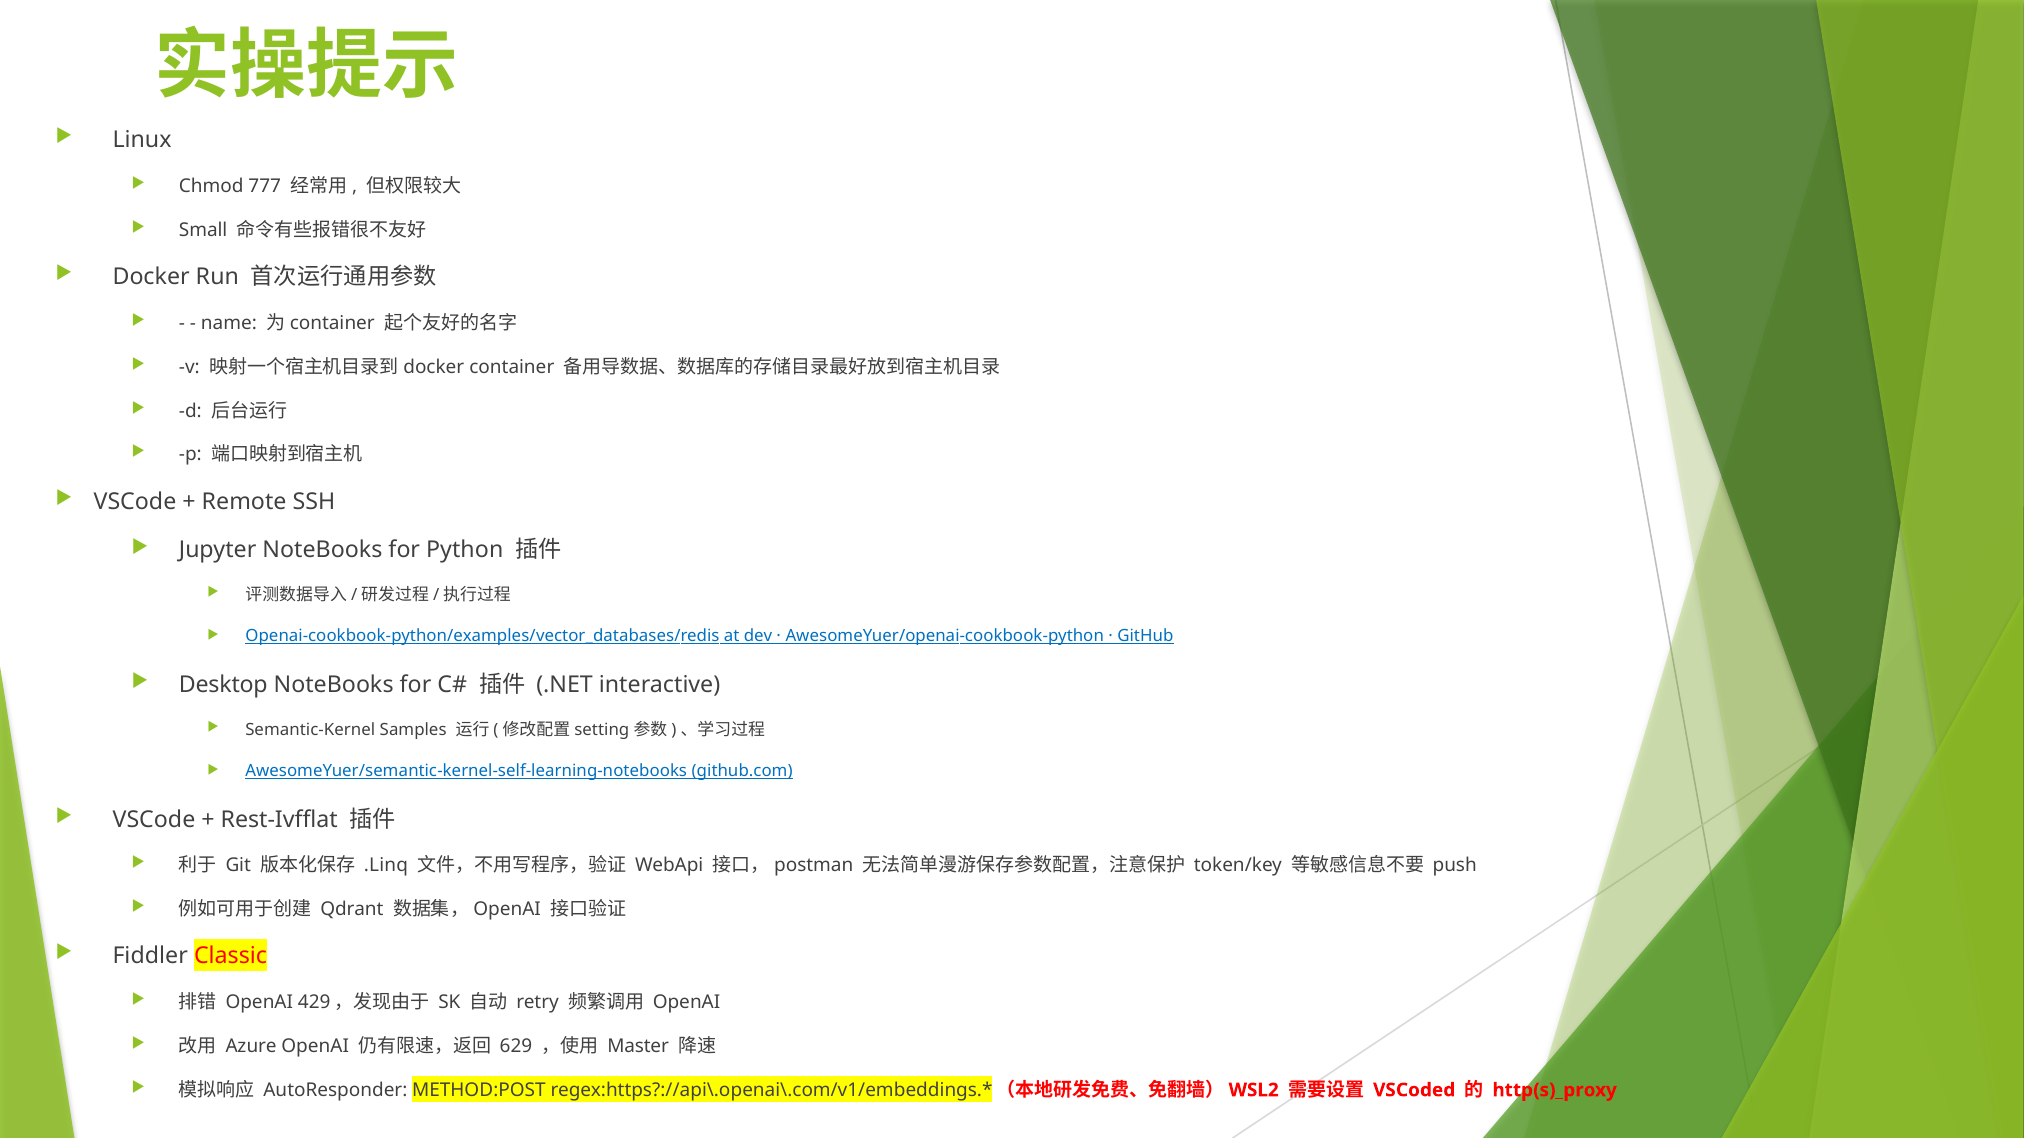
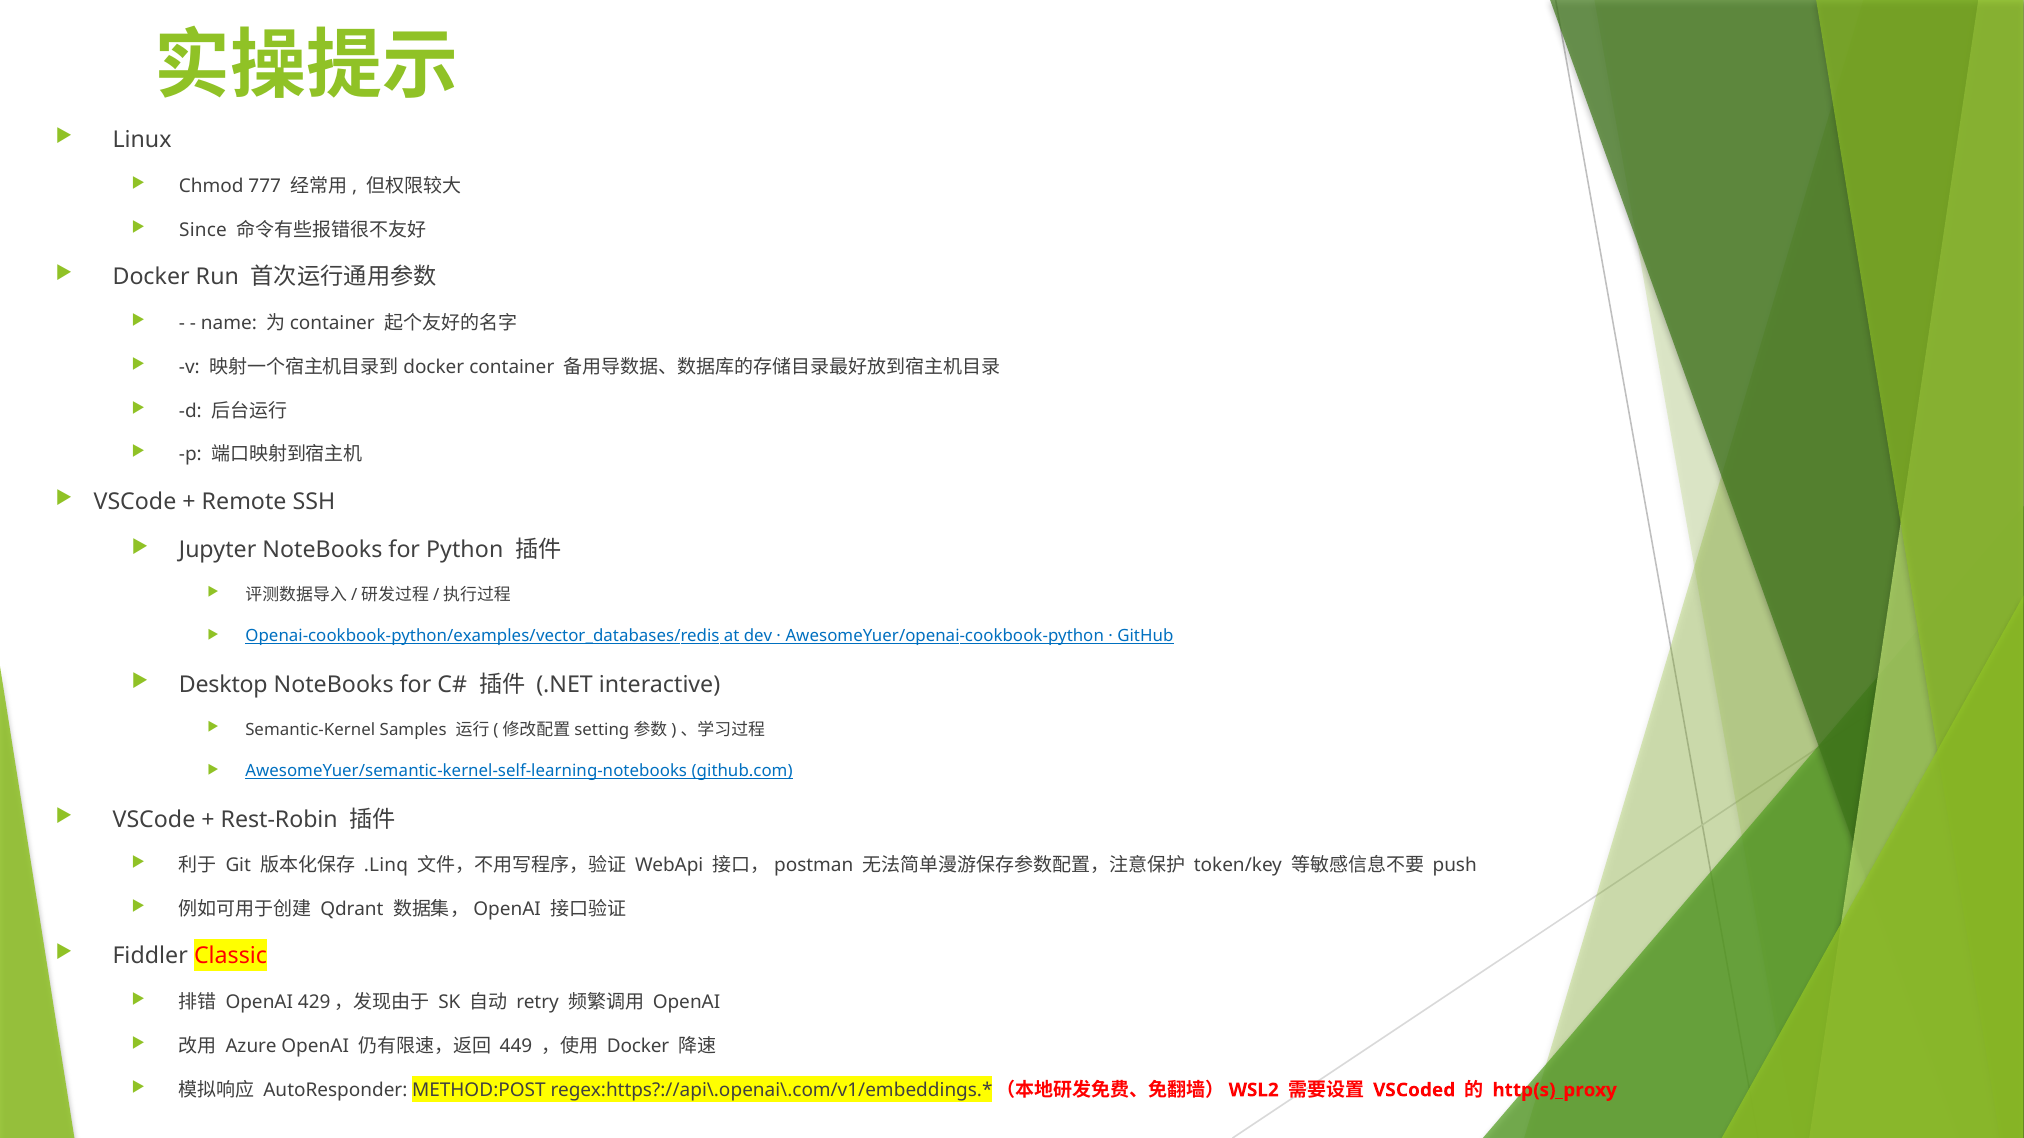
Small: Small -> Since (203, 230)
Rest-Ivfflat: Rest-Ivfflat -> Rest-Robin (279, 820)
629: 629 -> 449 (516, 1047)
Master: Master -> Docker (638, 1047)
